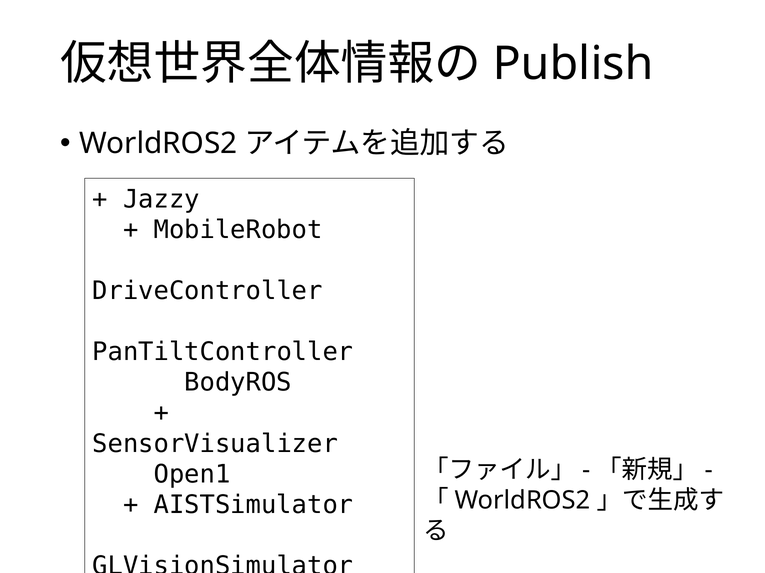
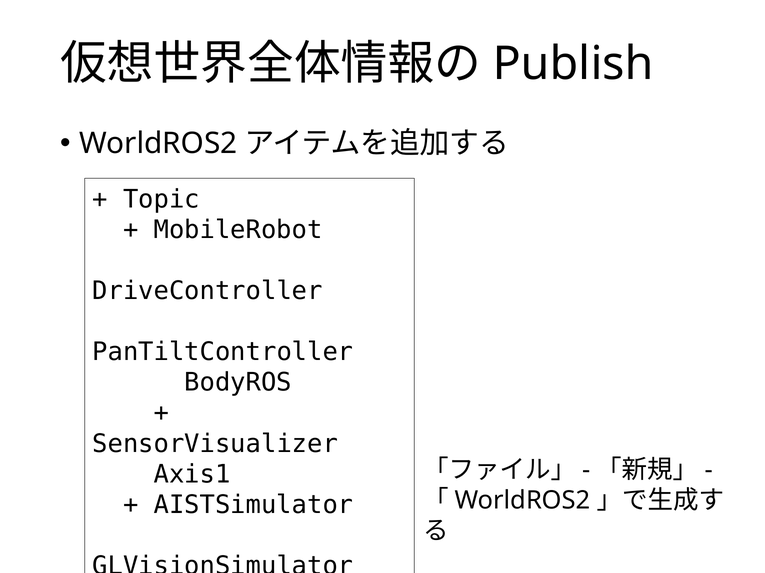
Jazzy: Jazzy -> Topic (161, 199)
Open1: Open1 -> Axis1 (192, 475)
